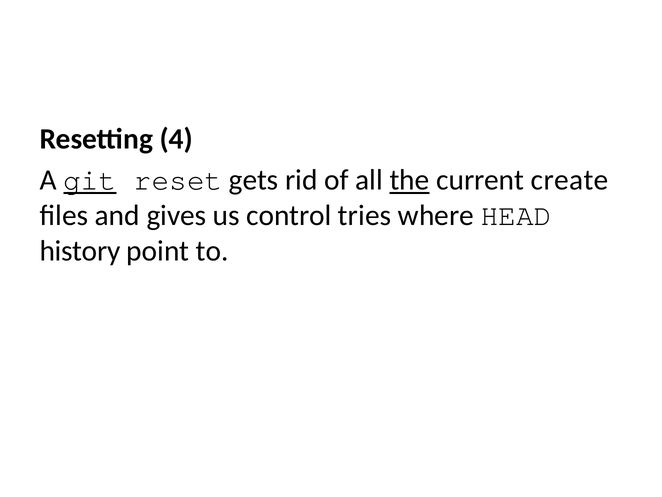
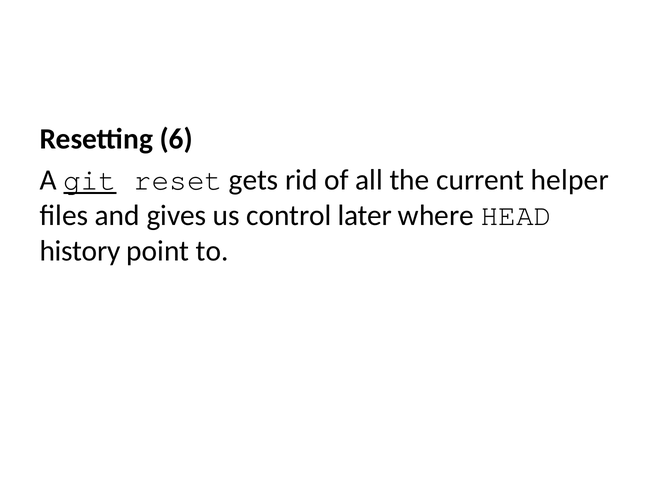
4: 4 -> 6 (176, 139)
the underline: present -> none (410, 180)
create: create -> helper (570, 180)
tries: tries -> later (365, 215)
